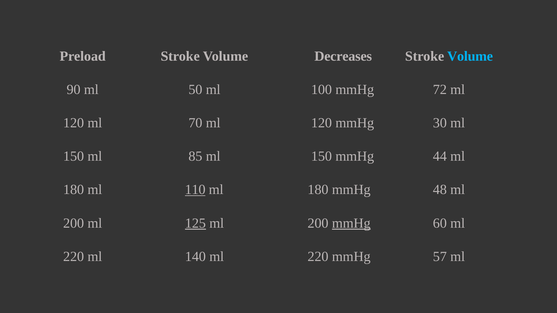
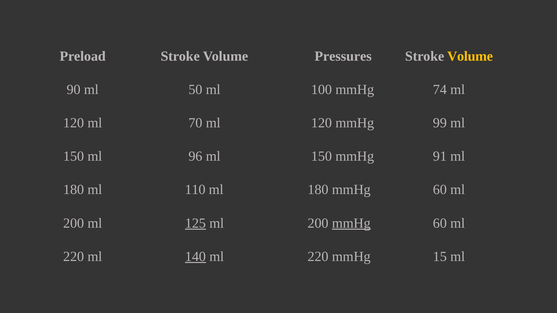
Decreases: Decreases -> Pressures (343, 56)
Volume colour: light blue -> yellow (470, 56)
72: 72 -> 74 (440, 90)
30: 30 -> 99 (440, 123)
85: 85 -> 96 (195, 156)
44: 44 -> 91 (440, 156)
110 underline: present -> none (195, 190)
180 mmHg 48: 48 -> 60 (440, 190)
140 underline: none -> present (195, 257)
57: 57 -> 15 (440, 257)
